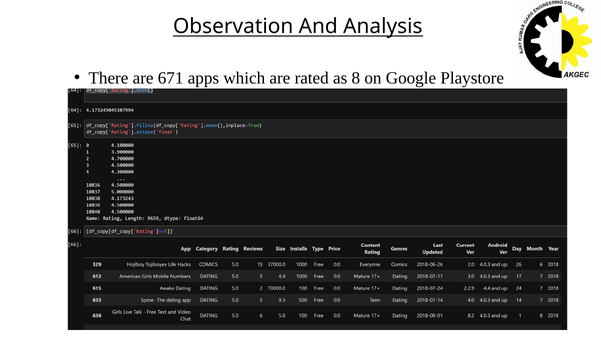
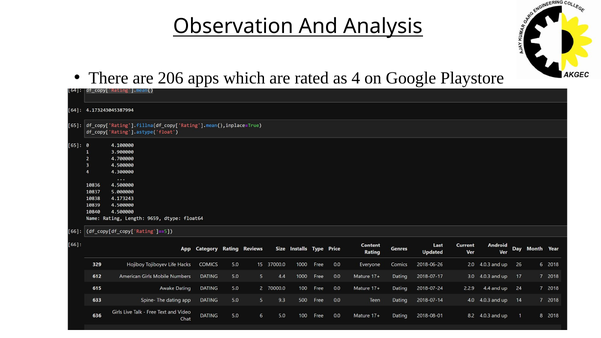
671: 671 -> 206 (171, 78)
8: 8 -> 4 (356, 78)
